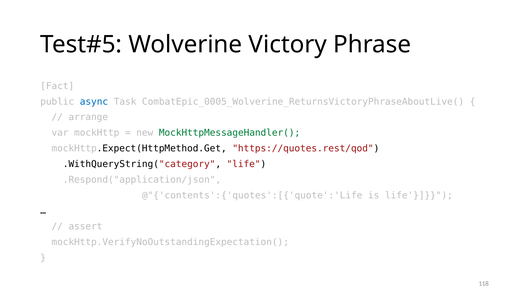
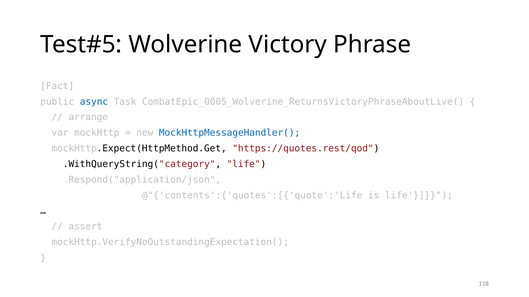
MockHttpMessageHandler( colour: green -> blue (230, 133)
